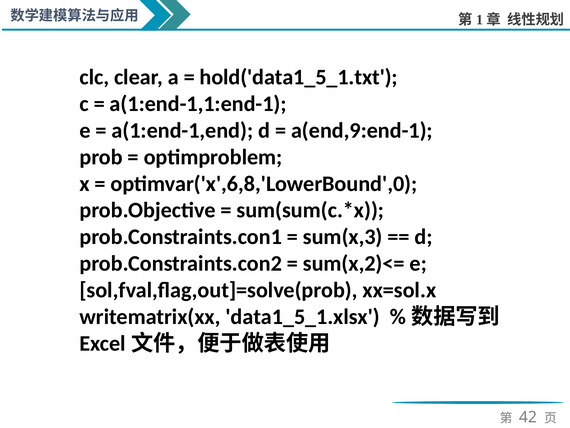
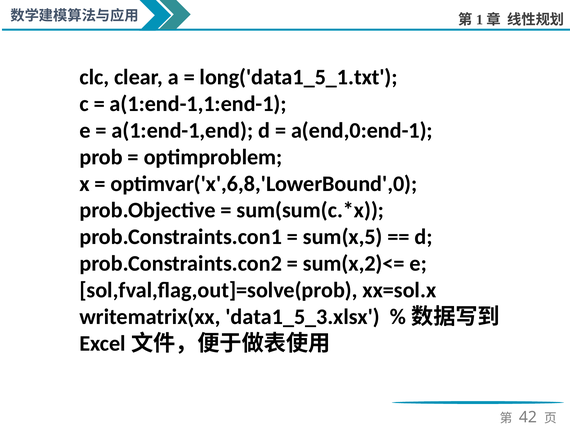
hold('data1_5_1.txt: hold('data1_5_1.txt -> long('data1_5_1.txt (299, 77)
a(end,9:end-1: a(end,9:end-1 -> a(end,0:end-1 (362, 130)
sum(x,3: sum(x,3 -> sum(x,5 (343, 237)
data1_5_1.xlsx: data1_5_1.xlsx -> data1_5_3.xlsx (303, 317)
